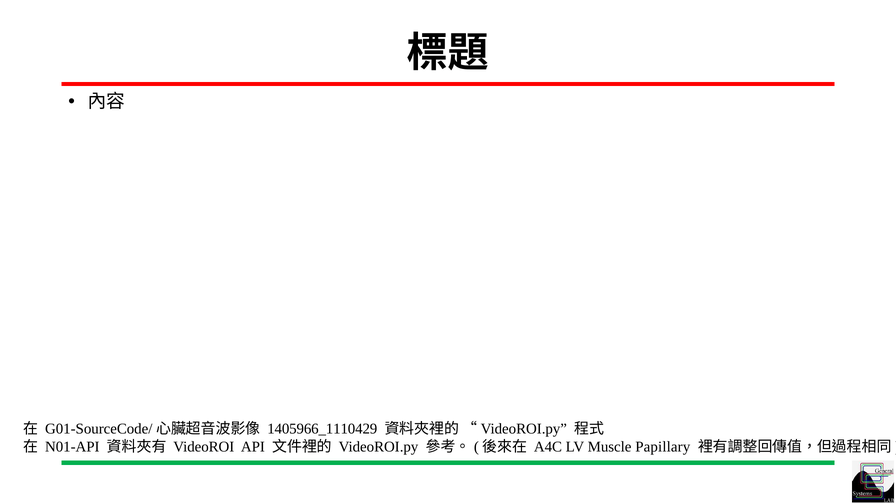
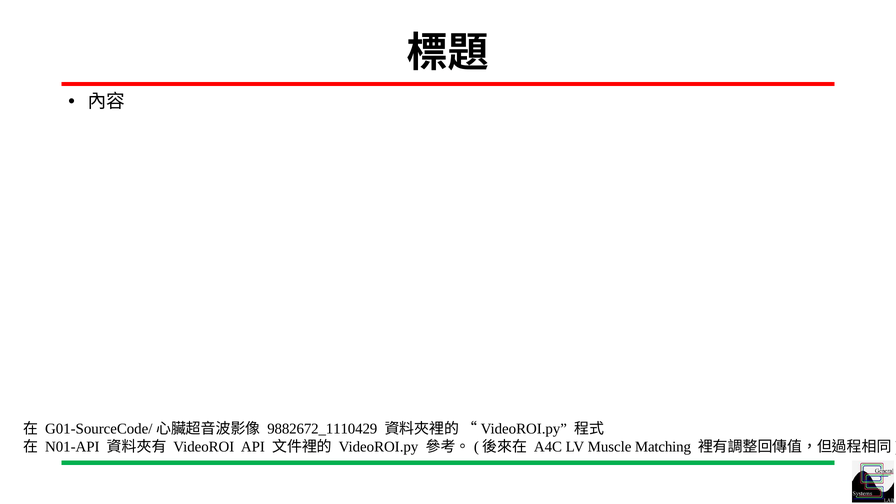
1405966_1110429: 1405966_1110429 -> 9882672_1110429 (322, 429)
Papillary: Papillary -> Matching (663, 447)
